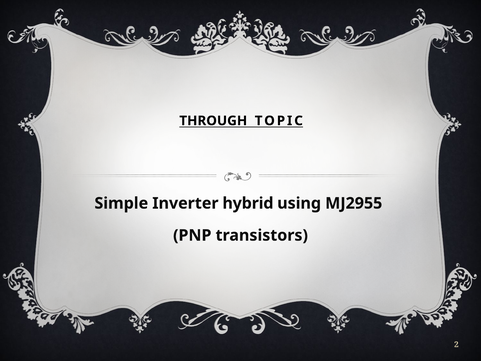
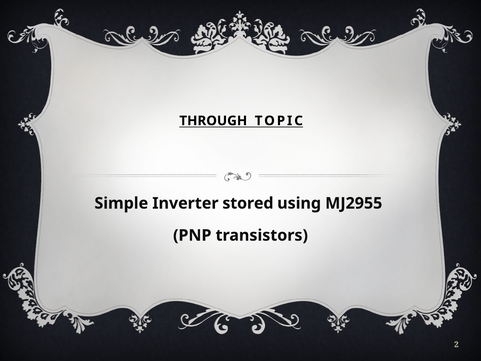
hybrid: hybrid -> stored (248, 203)
